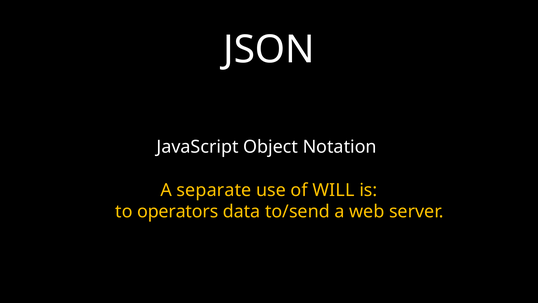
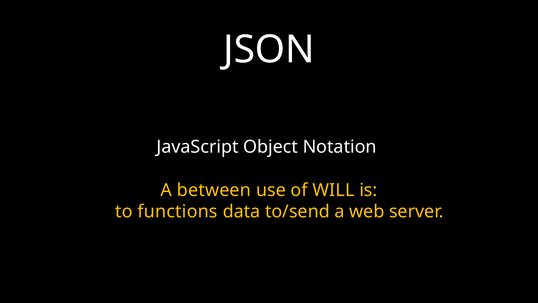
separate: separate -> between (214, 190)
operators: operators -> functions (178, 211)
